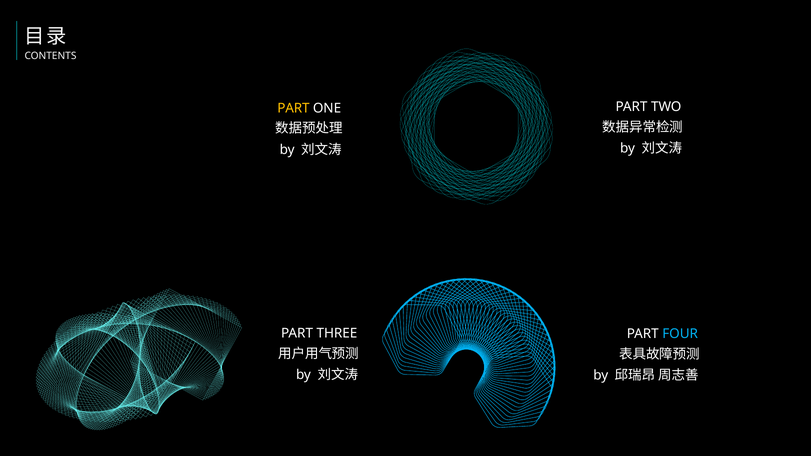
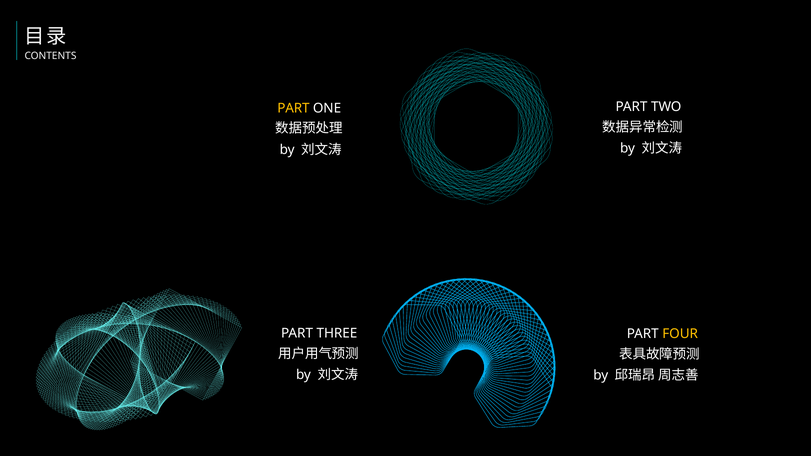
FOUR colour: light blue -> yellow (680, 334)
